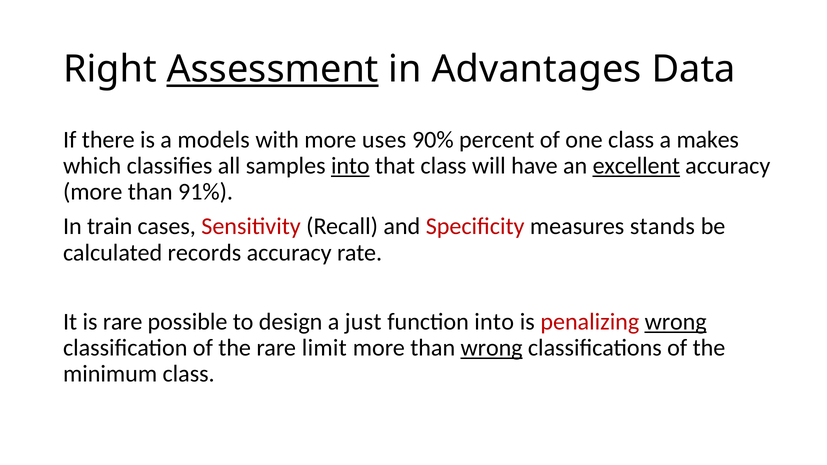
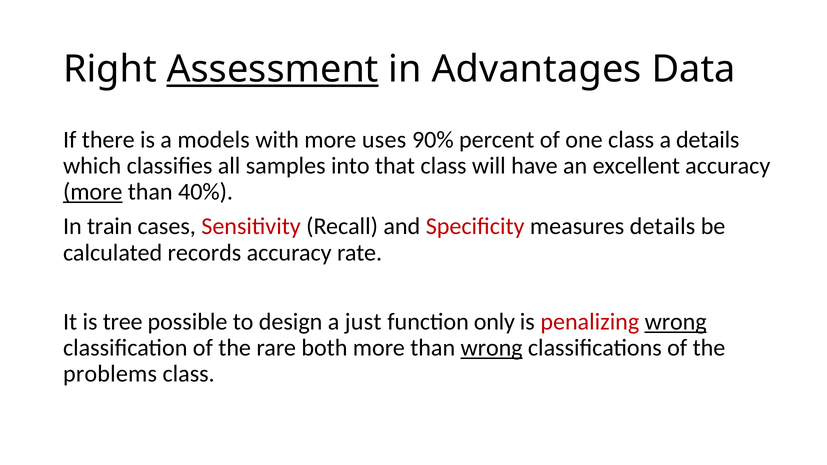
a makes: makes -> details (708, 140)
into underline: present -> none (350, 166)
excellent underline: present -> none (636, 166)
more underline: none -> present (93, 192)
91%: 91% -> 40% (206, 192)
measures stands: stands -> details (662, 227)
is rare: rare -> tree (123, 322)
function into: into -> only (494, 322)
limit: limit -> both (324, 348)
minimum: minimum -> problems (110, 374)
